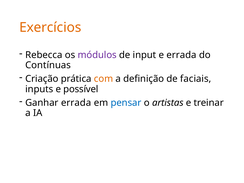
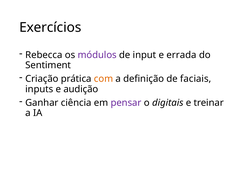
Exercícios colour: orange -> black (50, 27)
Contínuas: Contínuas -> Sentiment (48, 65)
possível: possível -> audição (81, 89)
Ganhar errada: errada -> ciência (76, 103)
pensar colour: blue -> purple (126, 103)
artistas: artistas -> digitais (168, 103)
